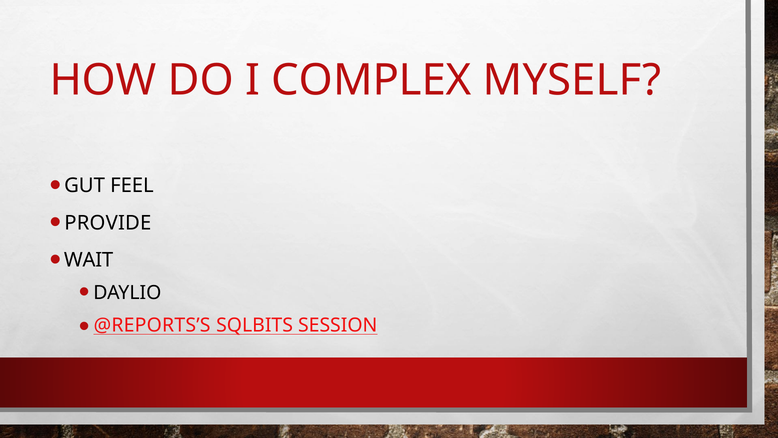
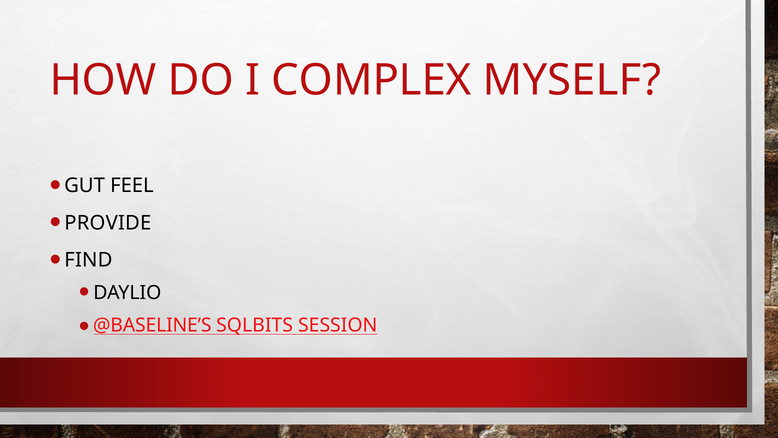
WAIT: WAIT -> FIND (88, 260)
@REPORTS’S: @REPORTS’S -> @BASELINE’S (152, 325)
